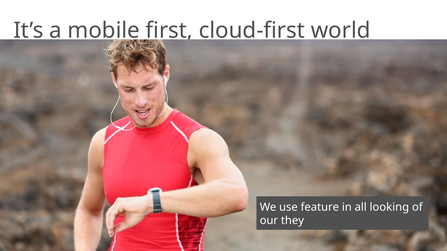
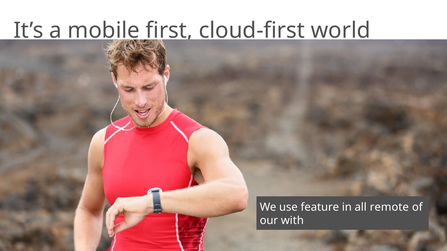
looking: looking -> remote (389, 208)
they: they -> with (292, 221)
